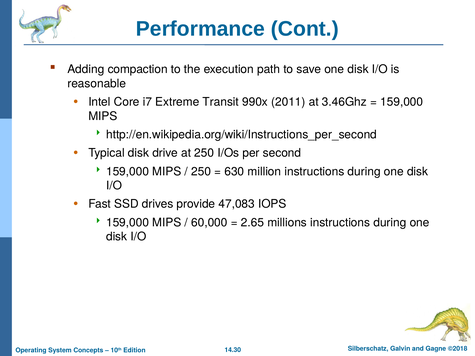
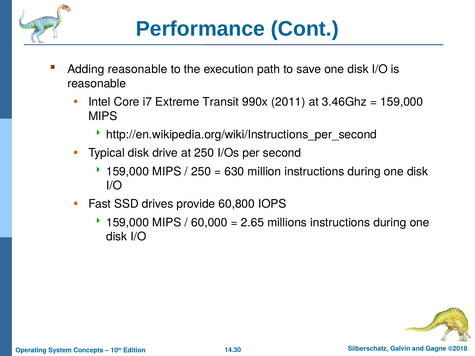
Adding compaction: compaction -> reasonable (138, 69)
47,083: 47,083 -> 60,800 (237, 204)
